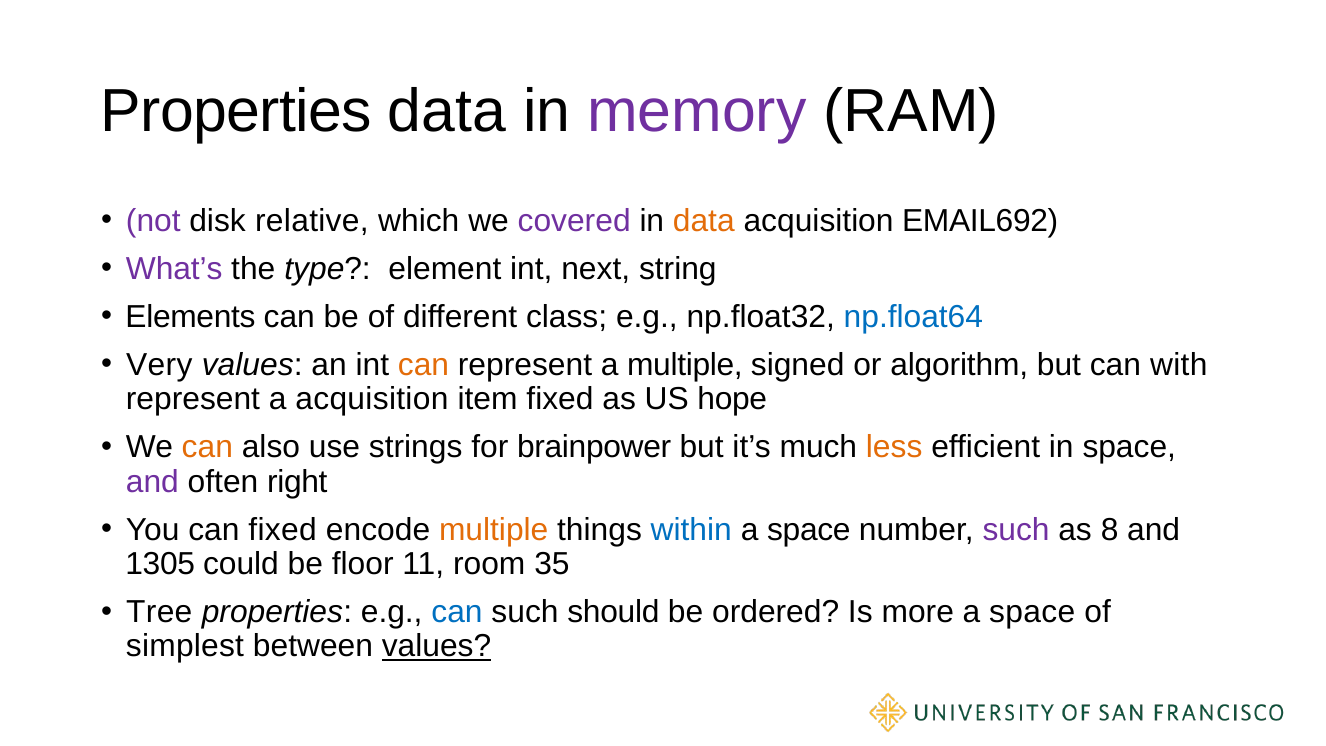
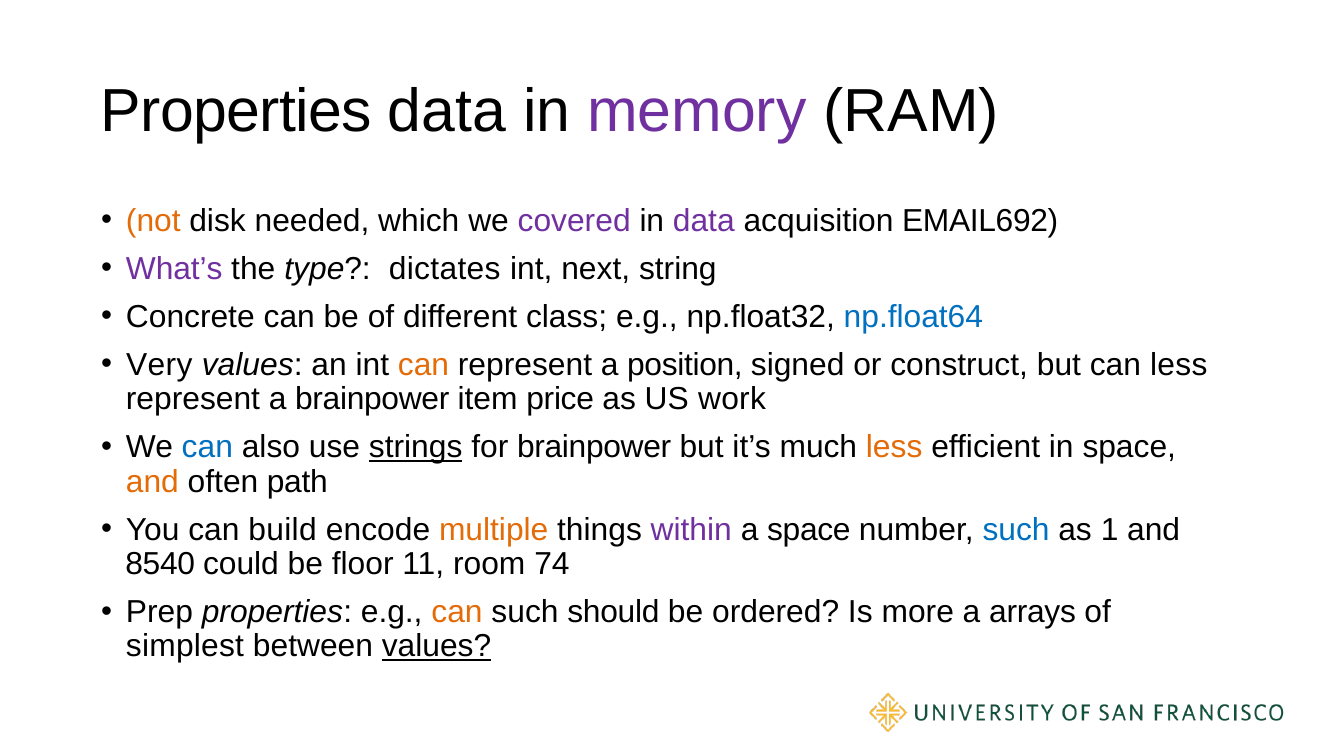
not colour: purple -> orange (153, 220)
relative: relative -> needed (312, 220)
data colour: orange -> purple (704, 220)
element: element -> dictates (445, 269)
Elements: Elements -> Concrete (190, 317)
a multiple: multiple -> position (685, 365)
algorithm: algorithm -> construct (959, 365)
can with: with -> less (1179, 365)
a acquisition: acquisition -> brainpower (372, 399)
item fixed: fixed -> price (560, 399)
hope: hope -> work (732, 399)
can colour: orange -> blue (207, 447)
strings underline: none -> present (416, 447)
and colour: purple -> orange (152, 482)
right: right -> path (297, 482)
can fixed: fixed -> build (283, 530)
within colour: blue -> purple (691, 530)
such colour: purple -> blue (1016, 530)
8: 8 -> 1 (1110, 530)
1305: 1305 -> 8540 (160, 564)
35: 35 -> 74 (552, 564)
Tree: Tree -> Prep (159, 612)
can colour: blue -> orange (457, 612)
space: space -> arrays (1033, 612)
